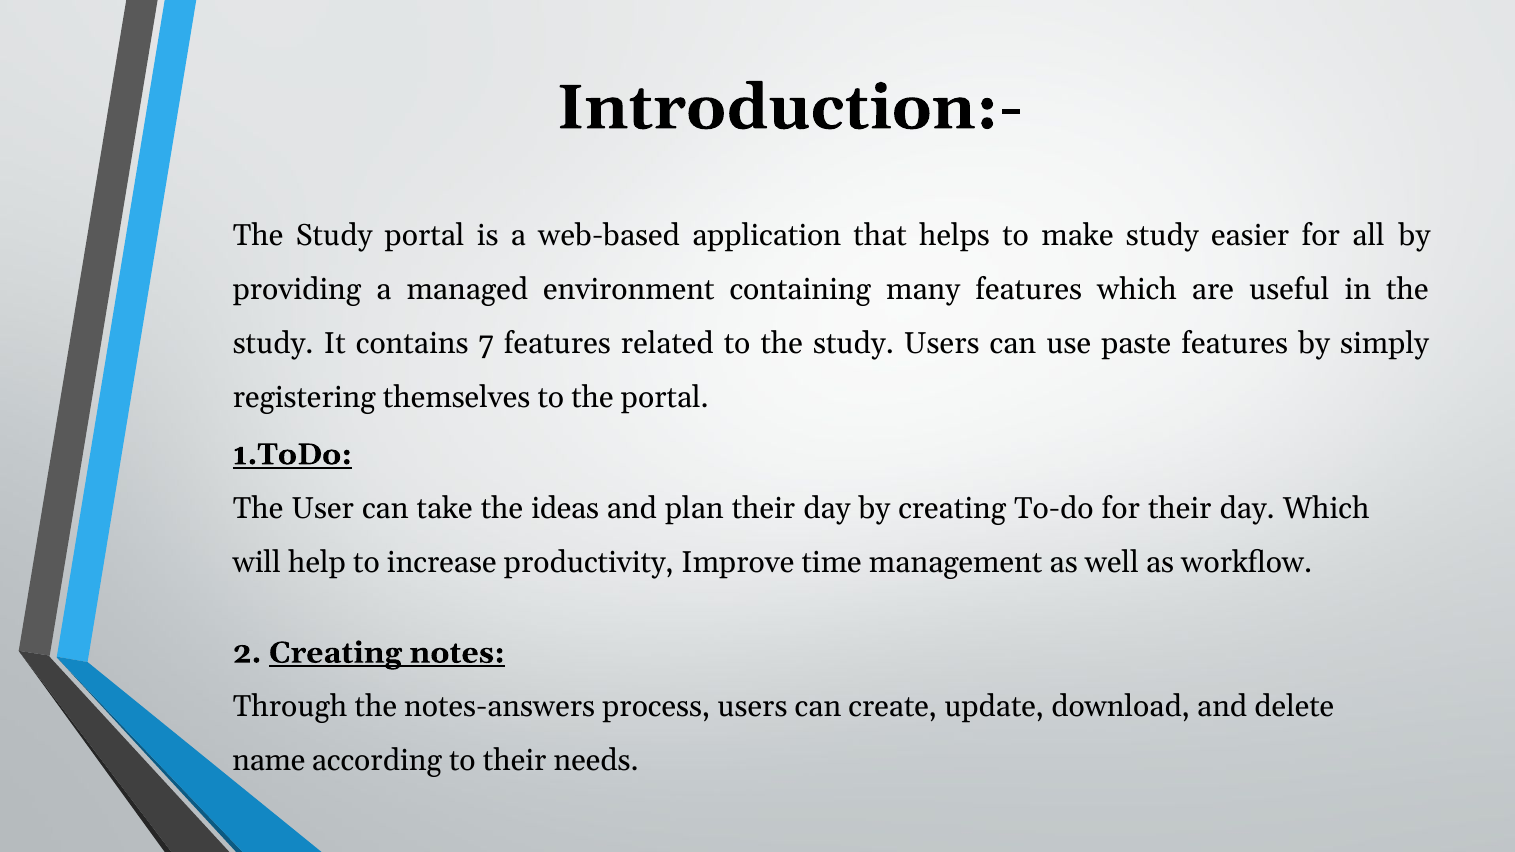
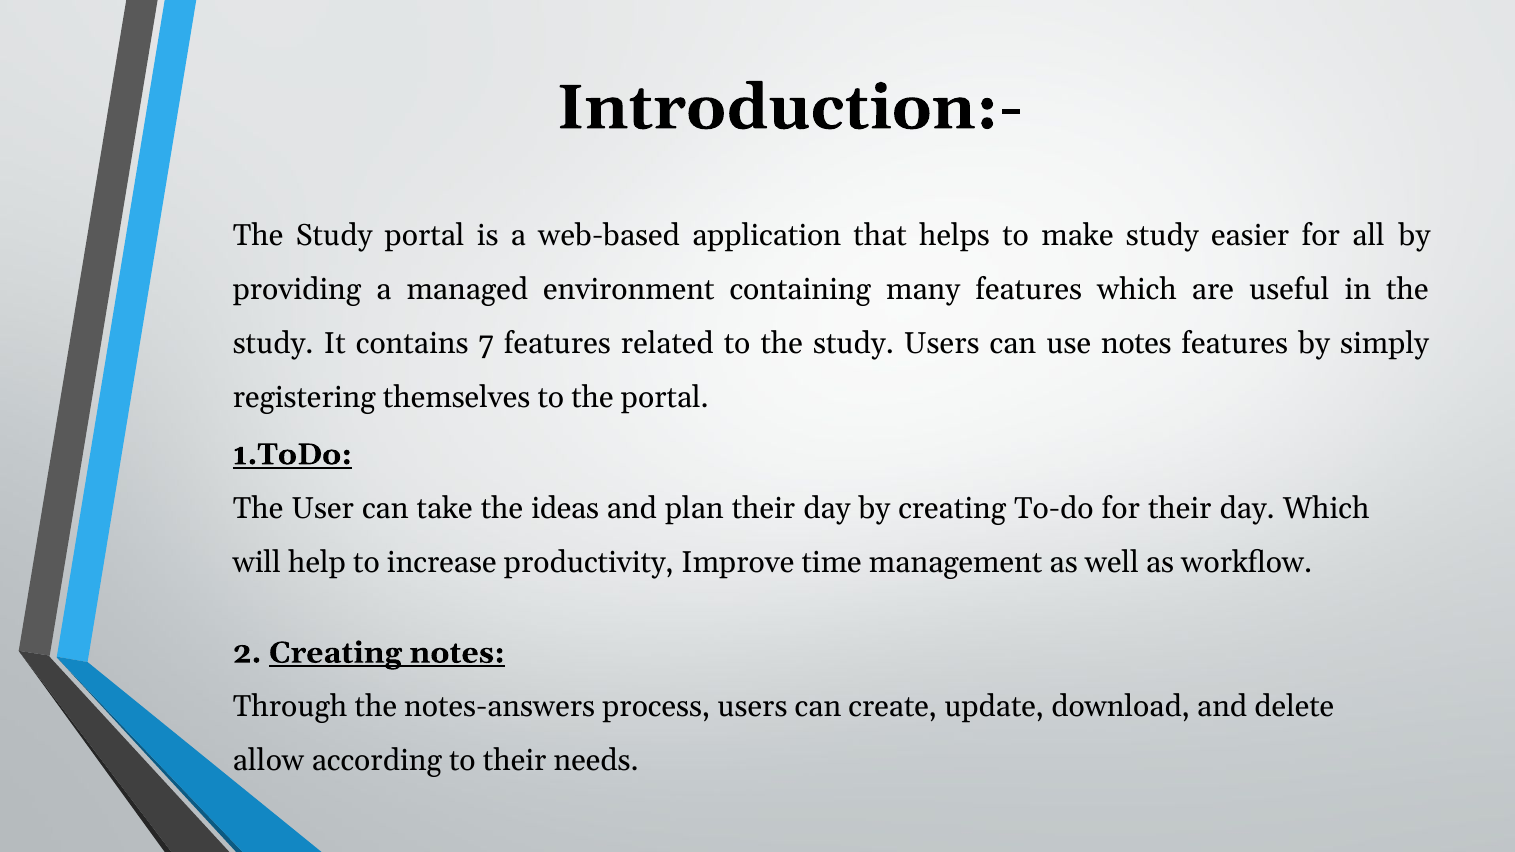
use paste: paste -> notes (1136, 344)
name: name -> allow (269, 761)
